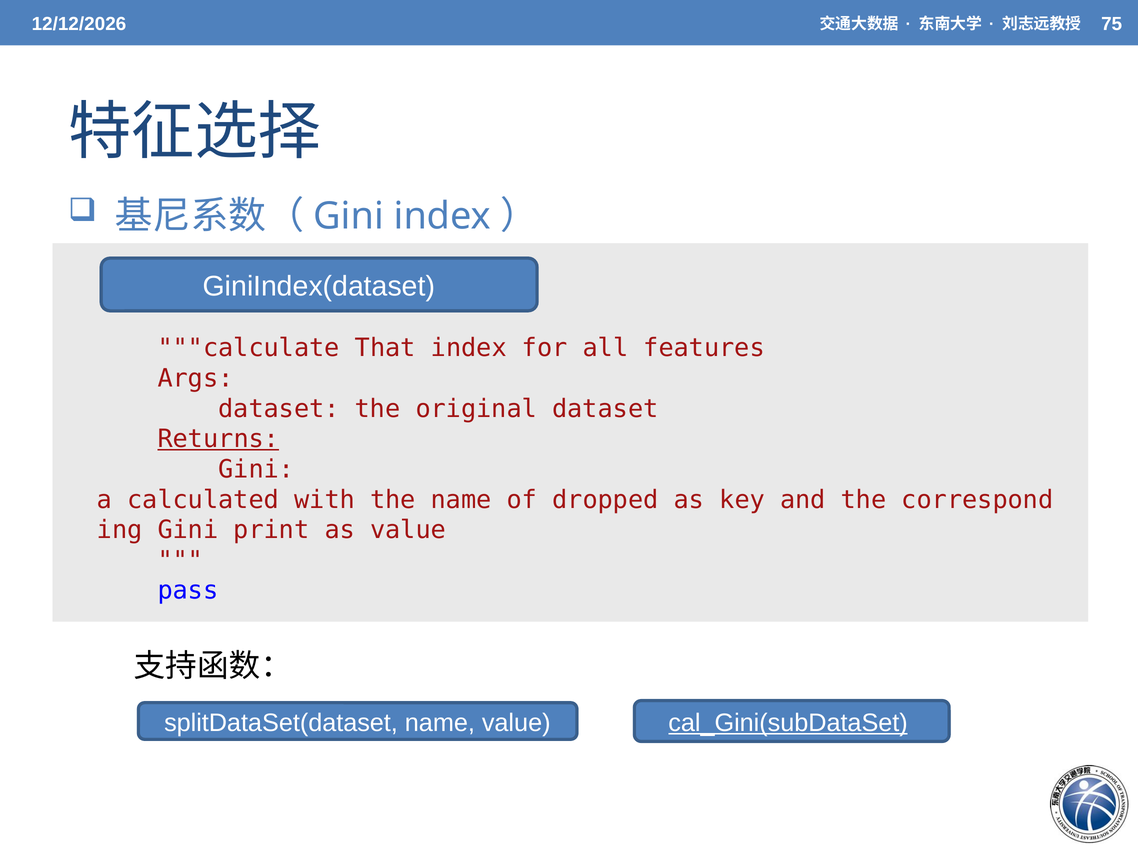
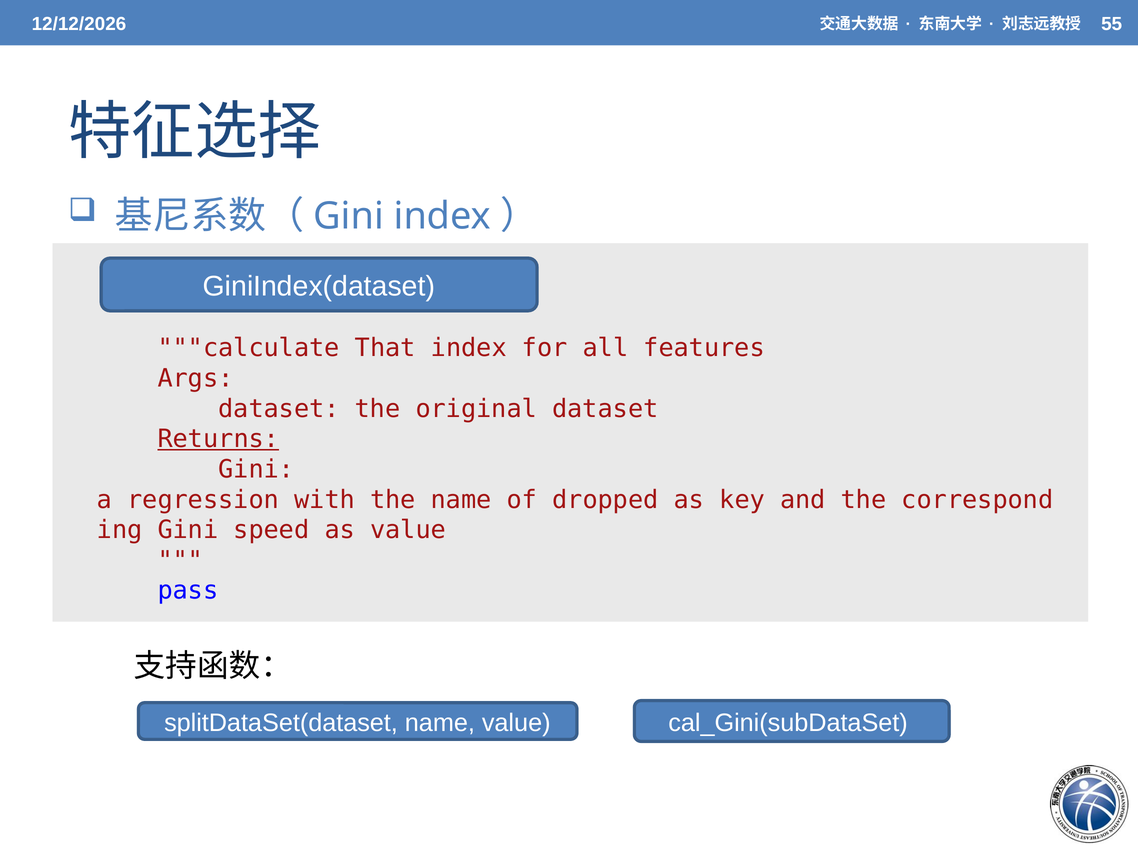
75: 75 -> 55 (1112, 24)
calculated: calculated -> regression (203, 500)
print: print -> speed (271, 530)
cal_Gini(subDataSet underline: present -> none (788, 723)
